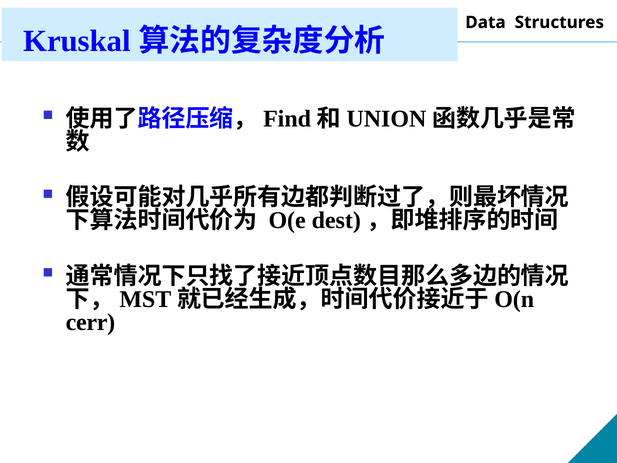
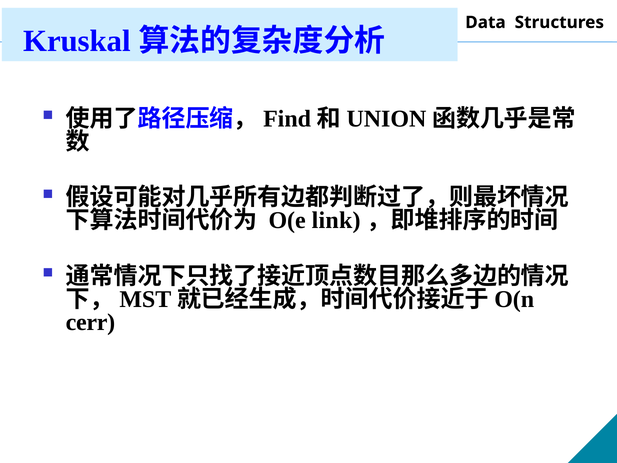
dest: dest -> link (336, 220)
